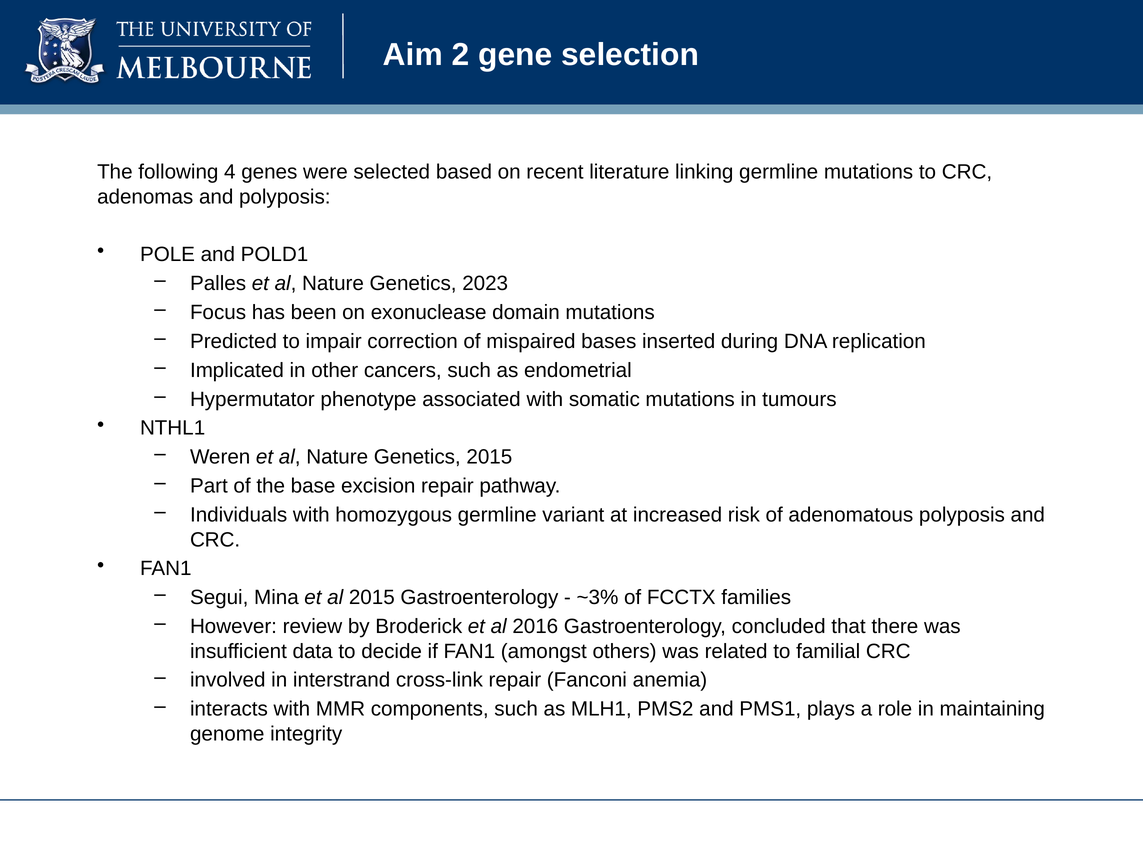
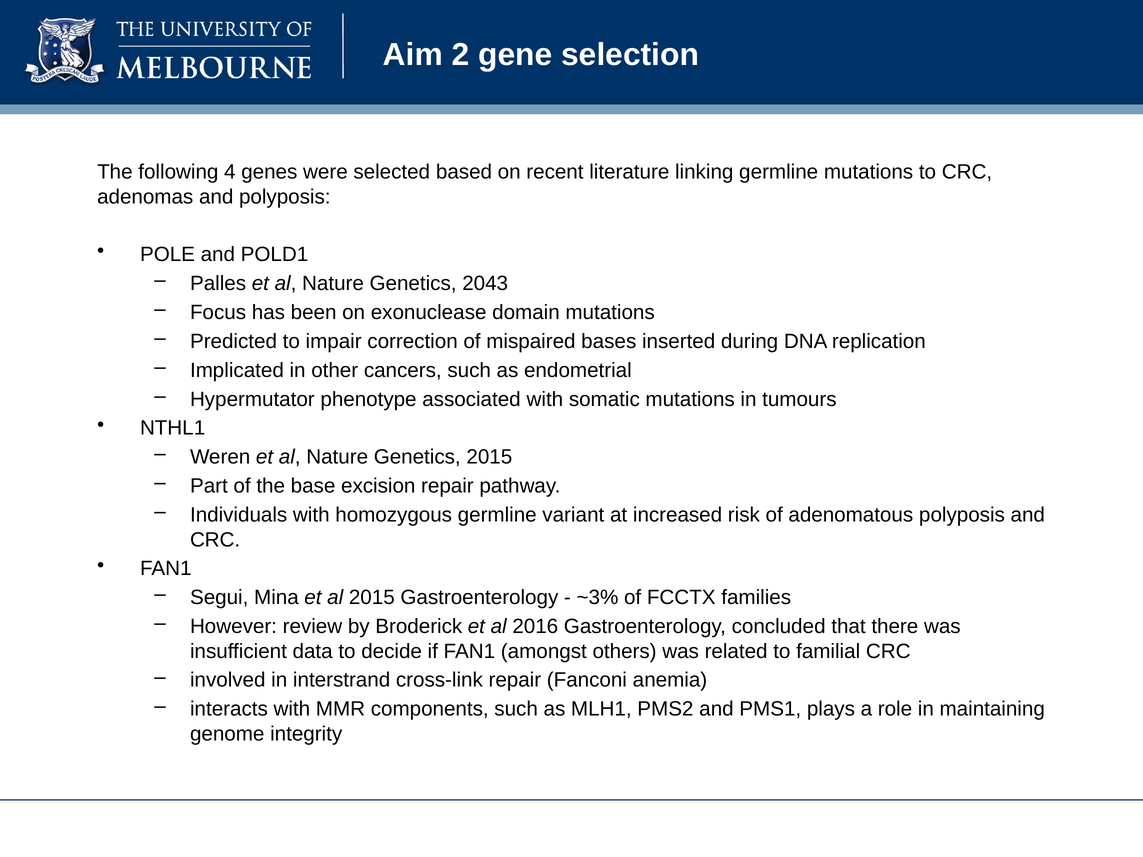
2023: 2023 -> 2043 (485, 284)
